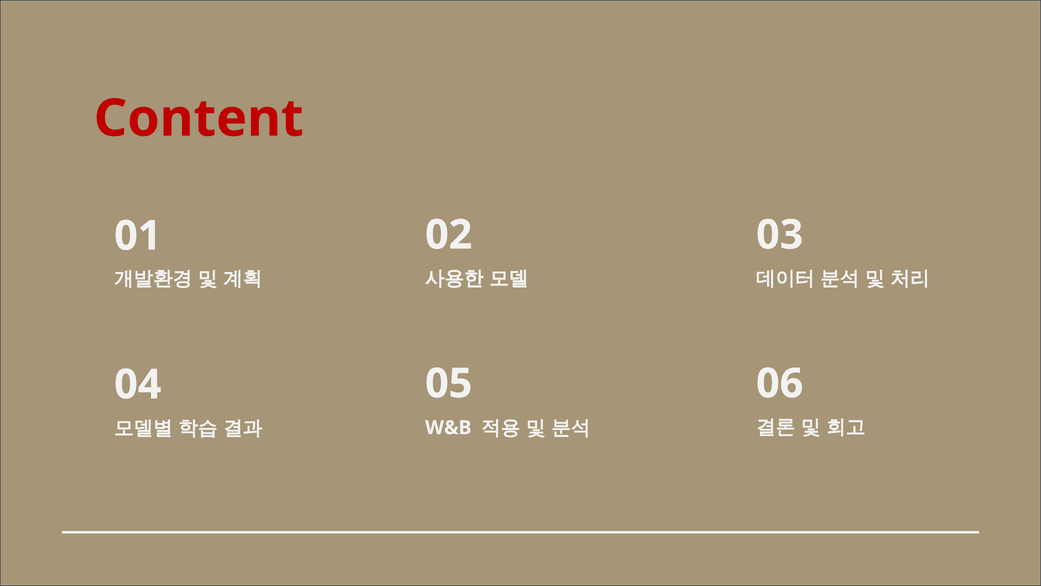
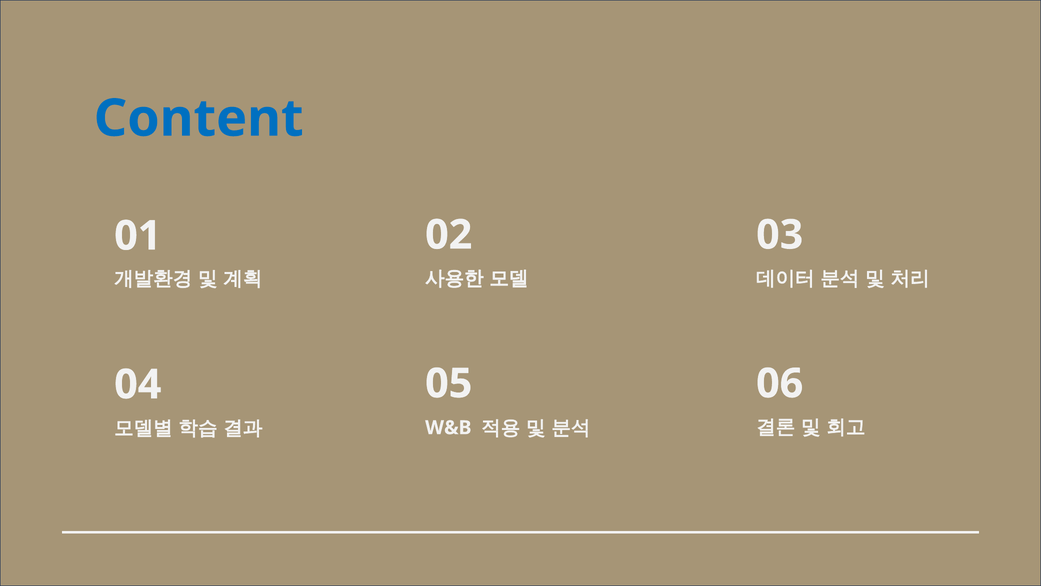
Content colour: red -> blue (199, 118)
